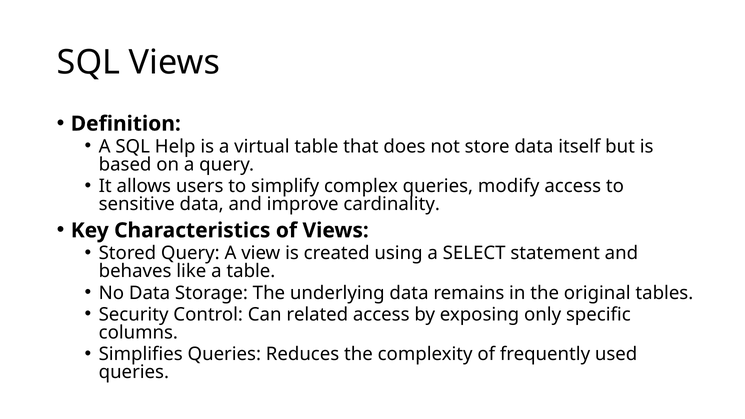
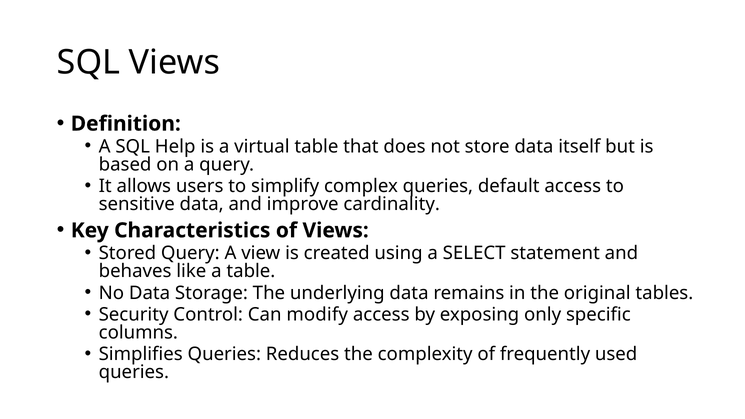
modify: modify -> default (509, 186)
related: related -> modify (317, 315)
